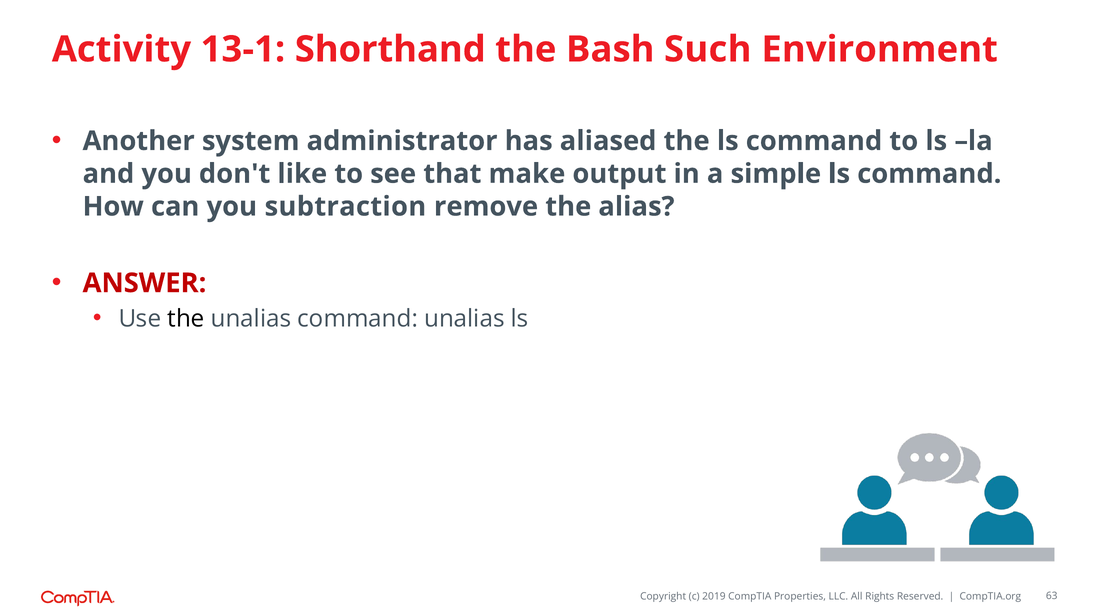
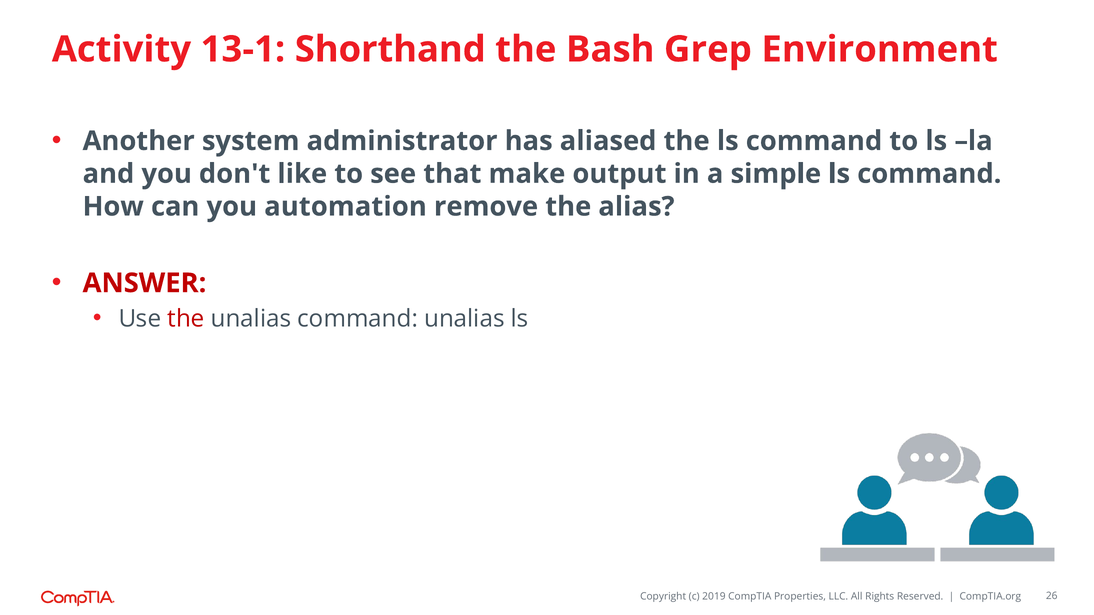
Such: Such -> Grep (708, 49)
subtraction: subtraction -> automation (346, 207)
the colour: black -> red (186, 319)
63: 63 -> 26 (1052, 596)
